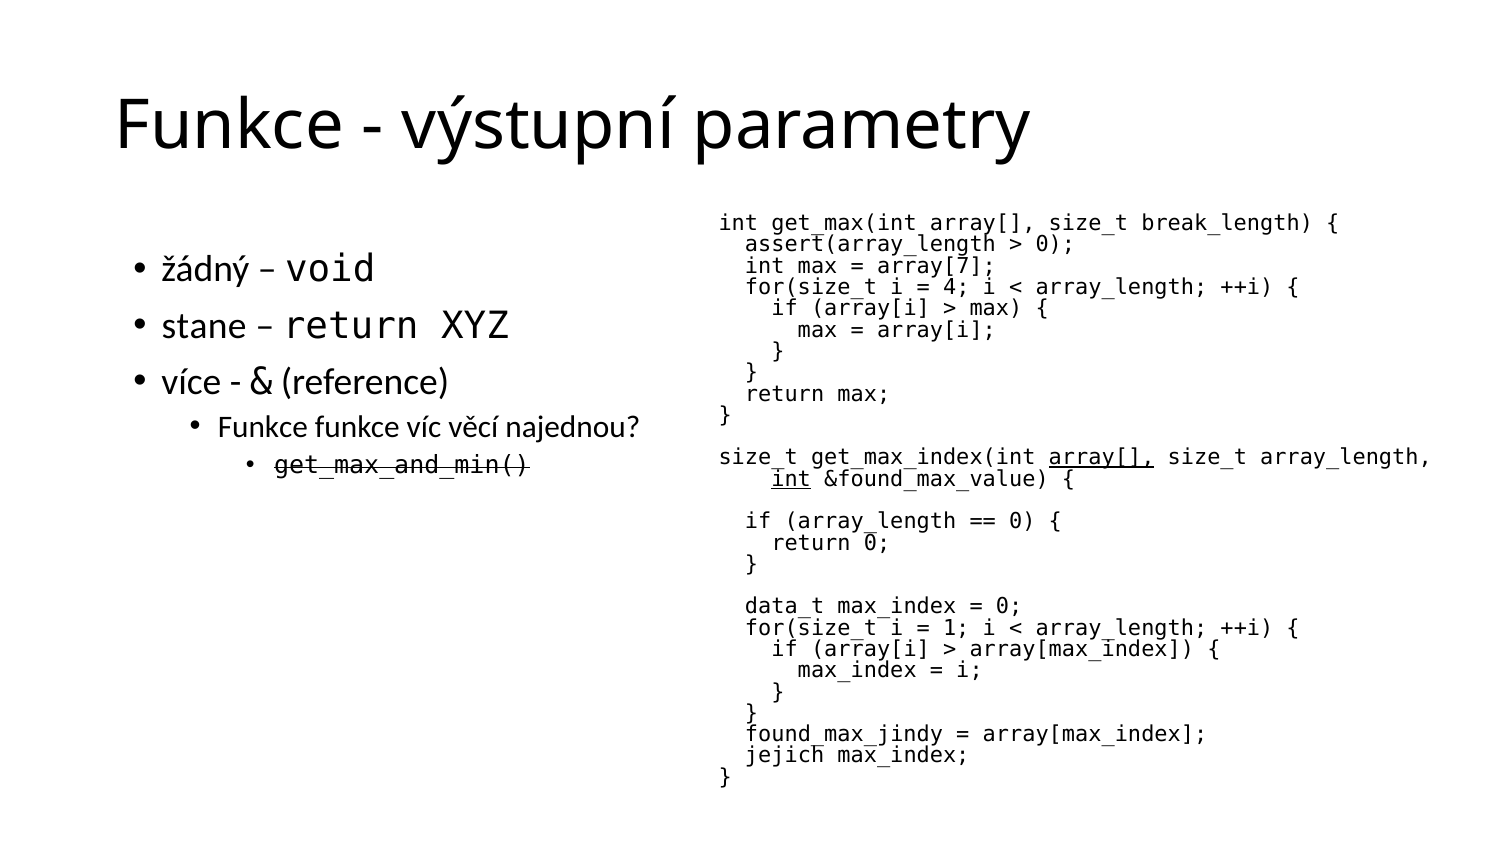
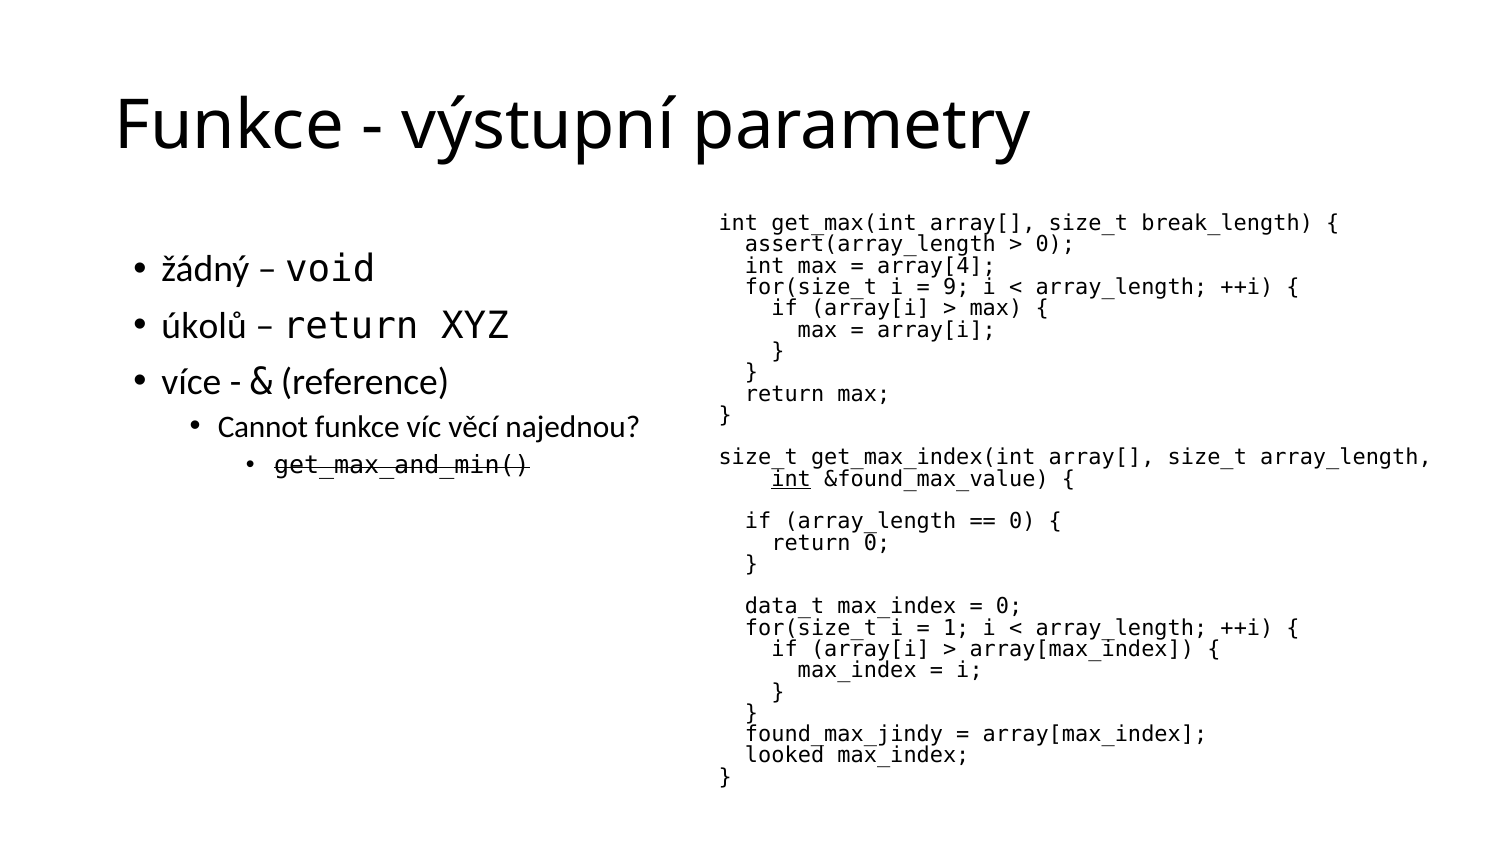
array[7: array[7 -> array[4 (936, 266)
4: 4 -> 9 (956, 287)
stane: stane -> úkolů (204, 326)
Funkce: Funkce -> Cannot (263, 427)
array[ underline: present -> none (1102, 458)
jejich: jejich -> looked (785, 756)
